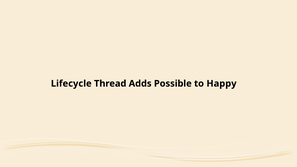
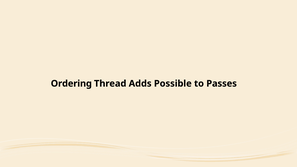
Lifecycle: Lifecycle -> Ordering (71, 84)
Happy: Happy -> Passes (222, 84)
